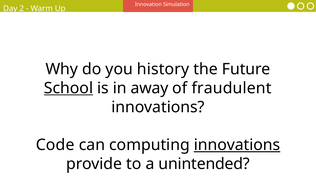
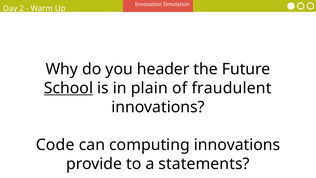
history: history -> header (163, 69)
away: away -> plain (149, 88)
innovations underline: present -> none (237, 145)
unintended: unintended -> statements (204, 164)
